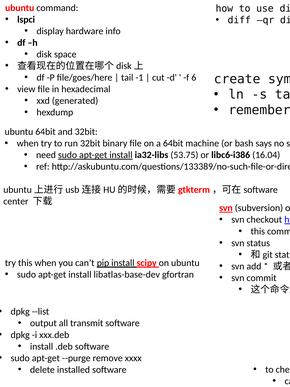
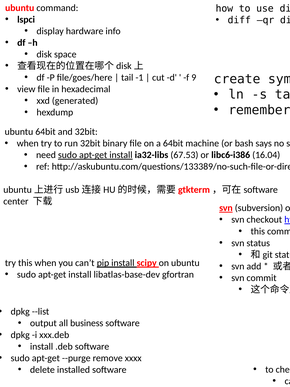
6: 6 -> 9 (194, 77)
53.75: 53.75 -> 67.53 (184, 155)
transmit: transmit -> business (87, 323)
